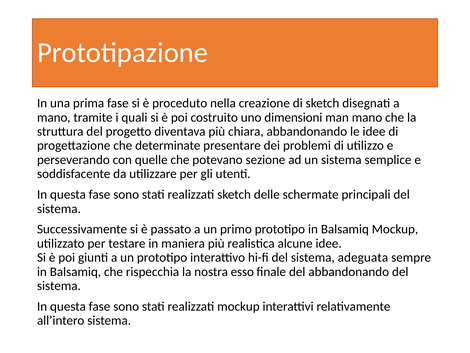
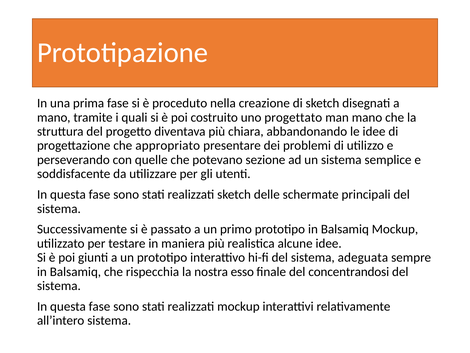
dimensioni: dimensioni -> progettato (293, 117)
determinate: determinate -> appropriato (168, 145)
del abbandonando: abbandonando -> concentrandosi (349, 271)
